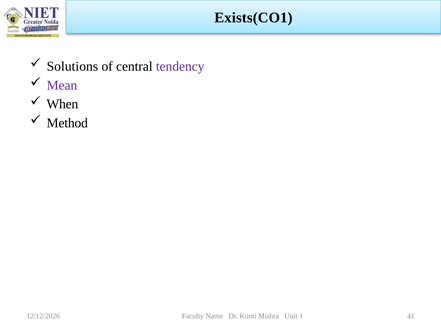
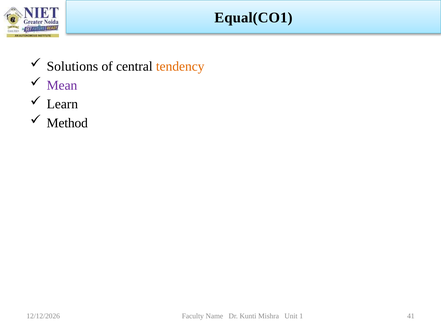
Exists(CO1: Exists(CO1 -> Equal(CO1 (253, 18)
tendency colour: purple -> orange (180, 66)
When: When -> Learn (62, 104)
